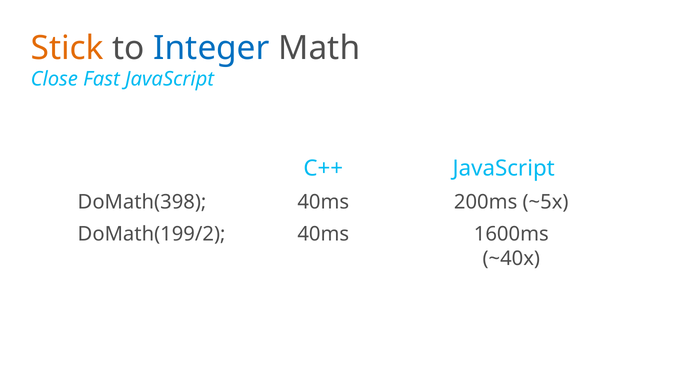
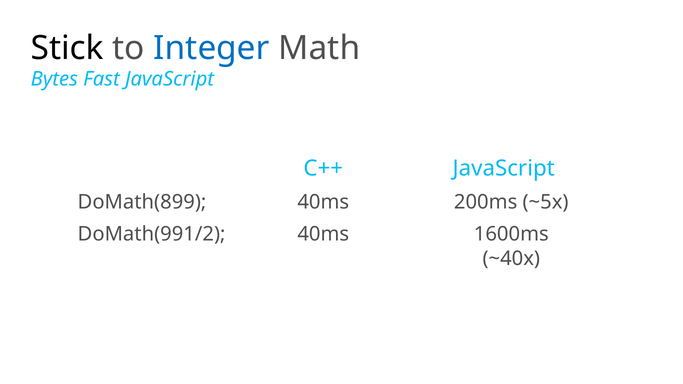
Stick colour: orange -> black (67, 48)
Close: Close -> Bytes (54, 79)
DoMath(398: DoMath(398 -> DoMath(899 (142, 202)
DoMath(199/2: DoMath(199/2 -> DoMath(991/2 (152, 234)
